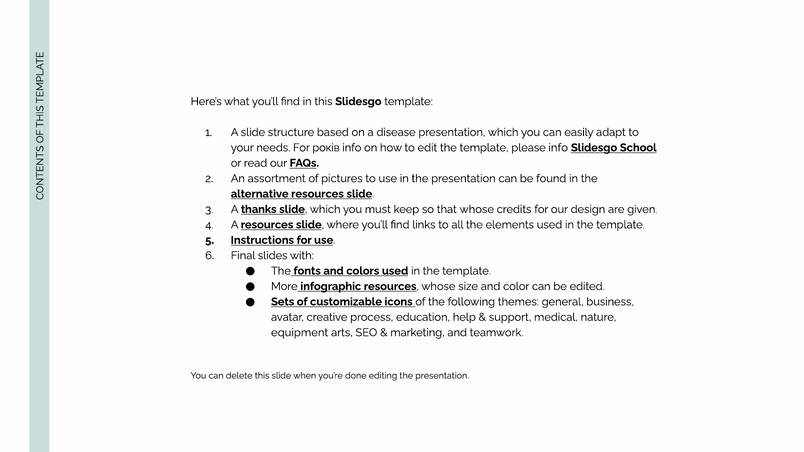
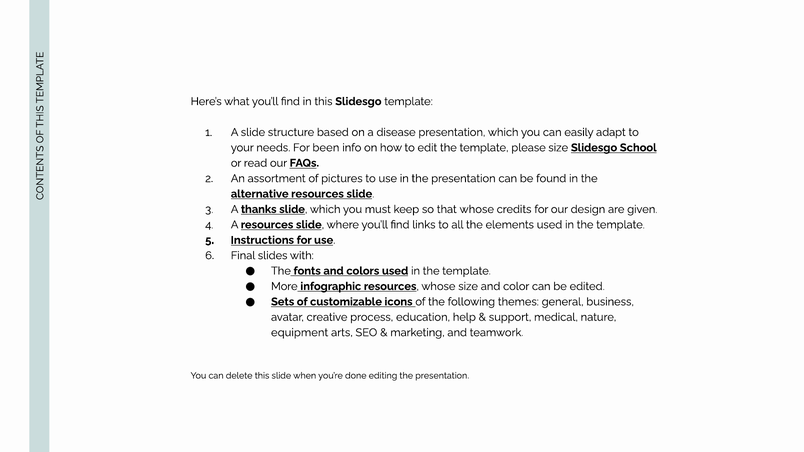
років: років -> been (326, 148)
please info: info -> size (558, 148)
